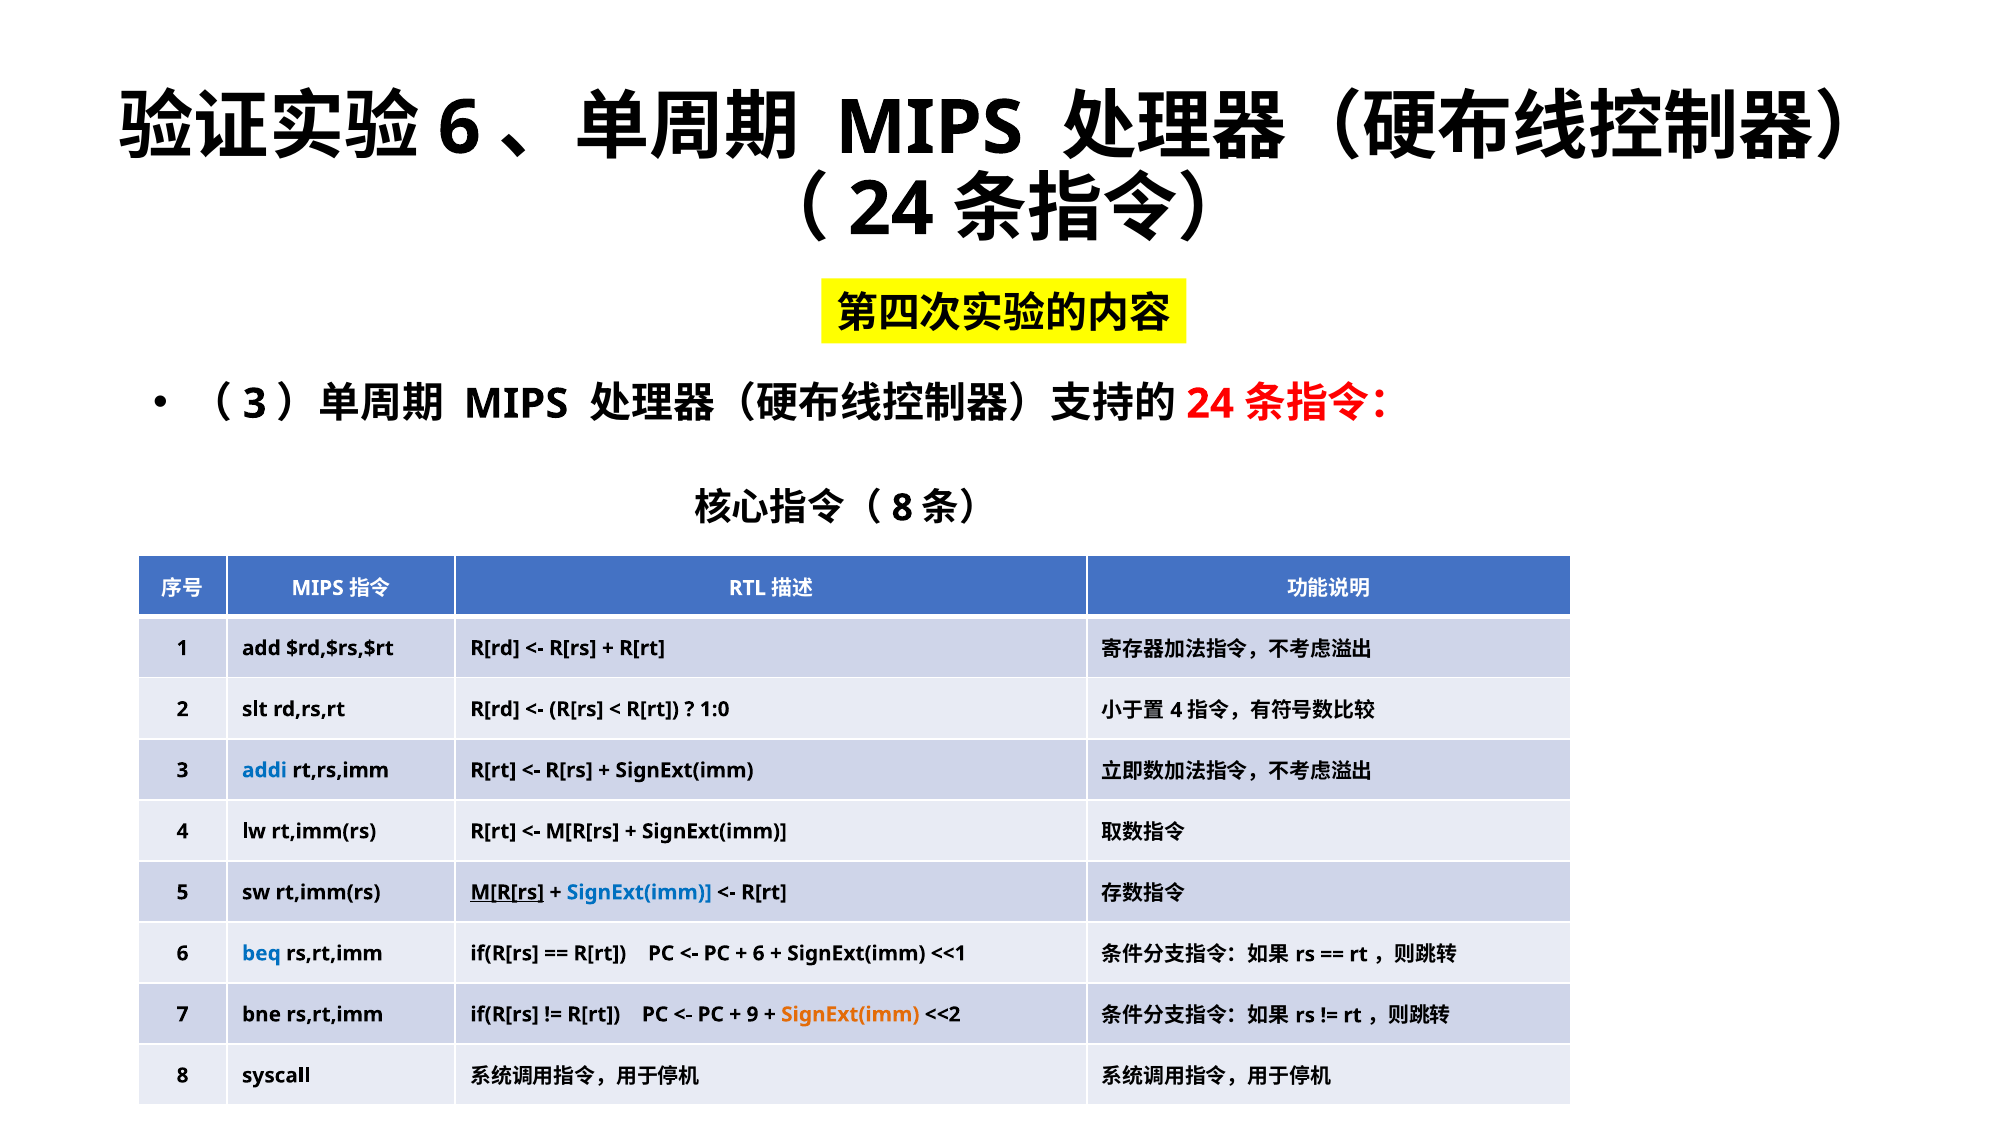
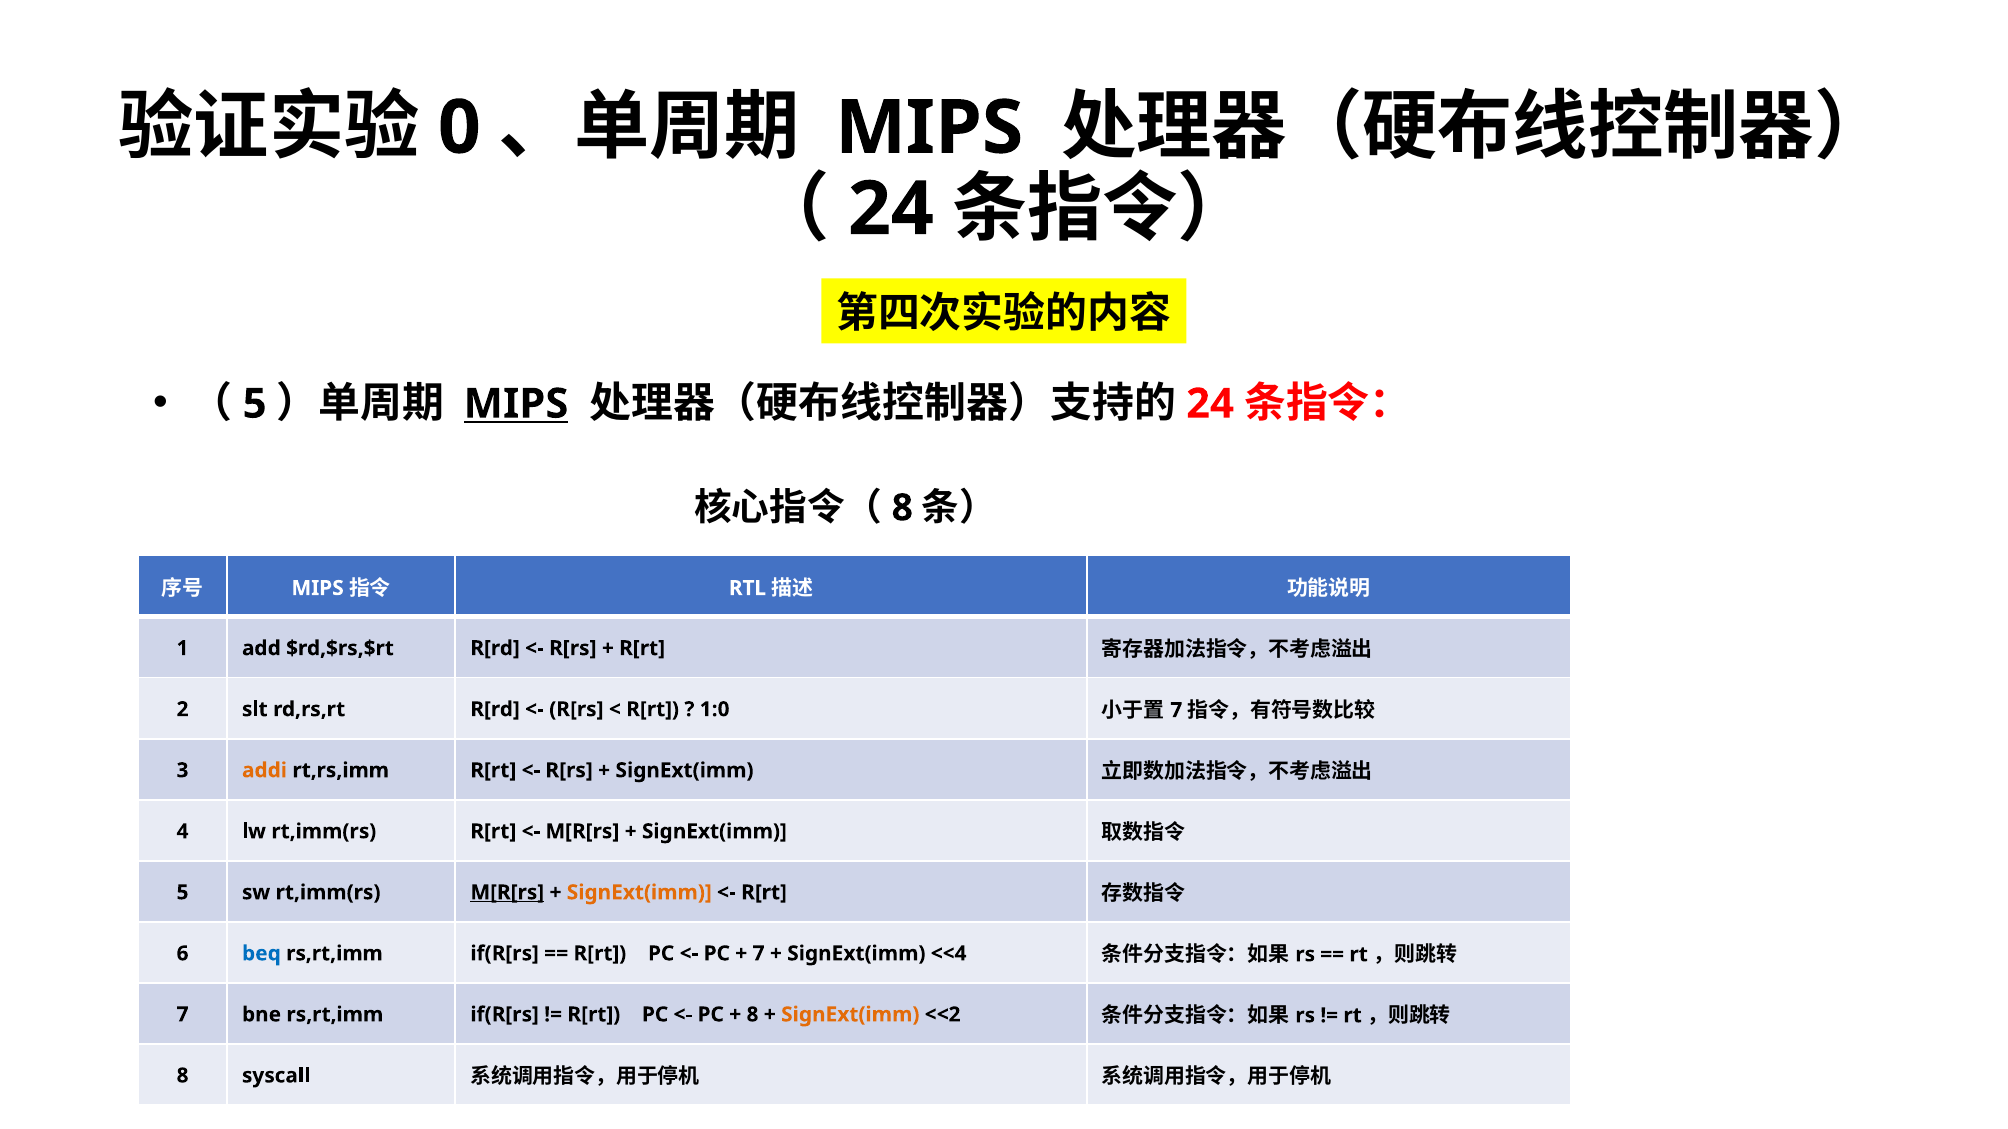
6: 6 -> 0 (459, 128)
3: 3 -> 5 (255, 404)
MIPS underline: none -> present (516, 404)
4: 4 -> 7 (1176, 711)
addi colour: blue -> orange (264, 771)
SignExt(imm colour: blue -> orange (639, 893)
6: 6 -> 7 (759, 954)
<<1: <<1 -> <<4 (949, 954)
9: 9 -> 8 (753, 1015)
